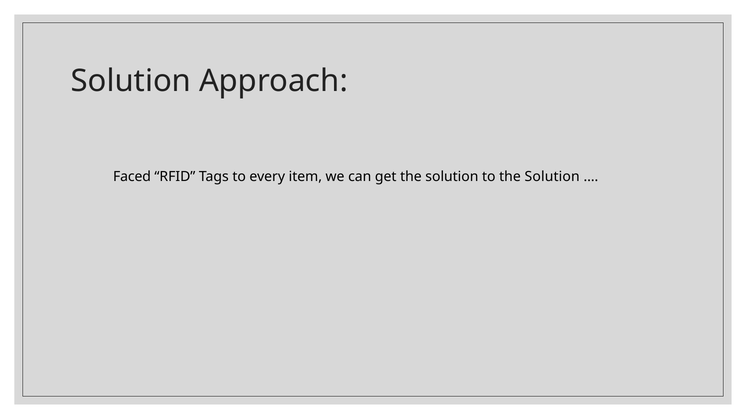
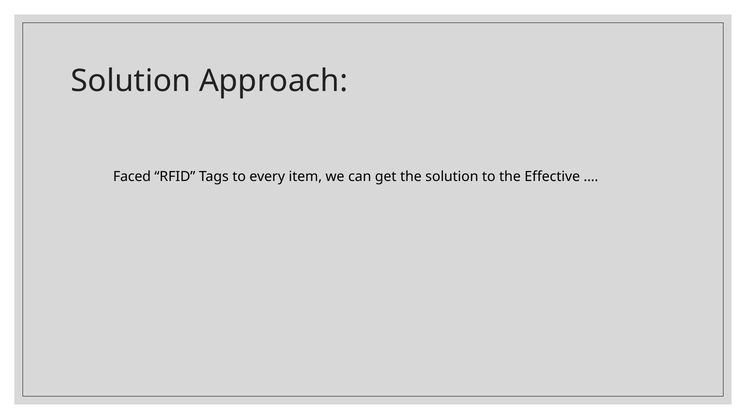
to the Solution: Solution -> Effective (552, 177)
